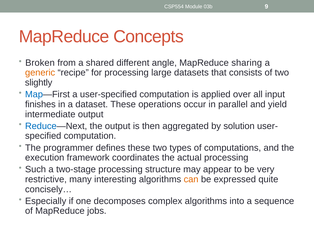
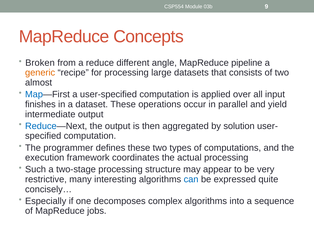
shared: shared -> reduce (100, 63)
sharing: sharing -> pipeline (247, 63)
slightly: slightly -> almost (39, 82)
can colour: orange -> blue (191, 179)
